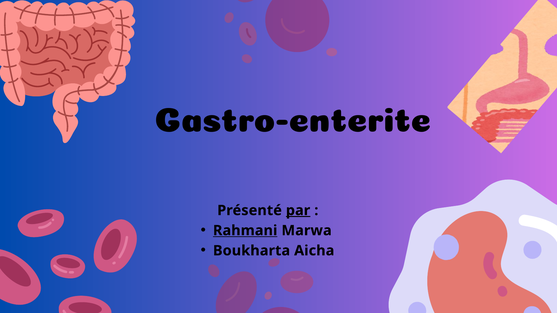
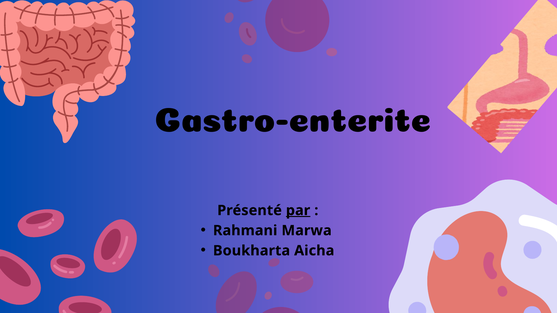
Rahmani underline: present -> none (245, 231)
